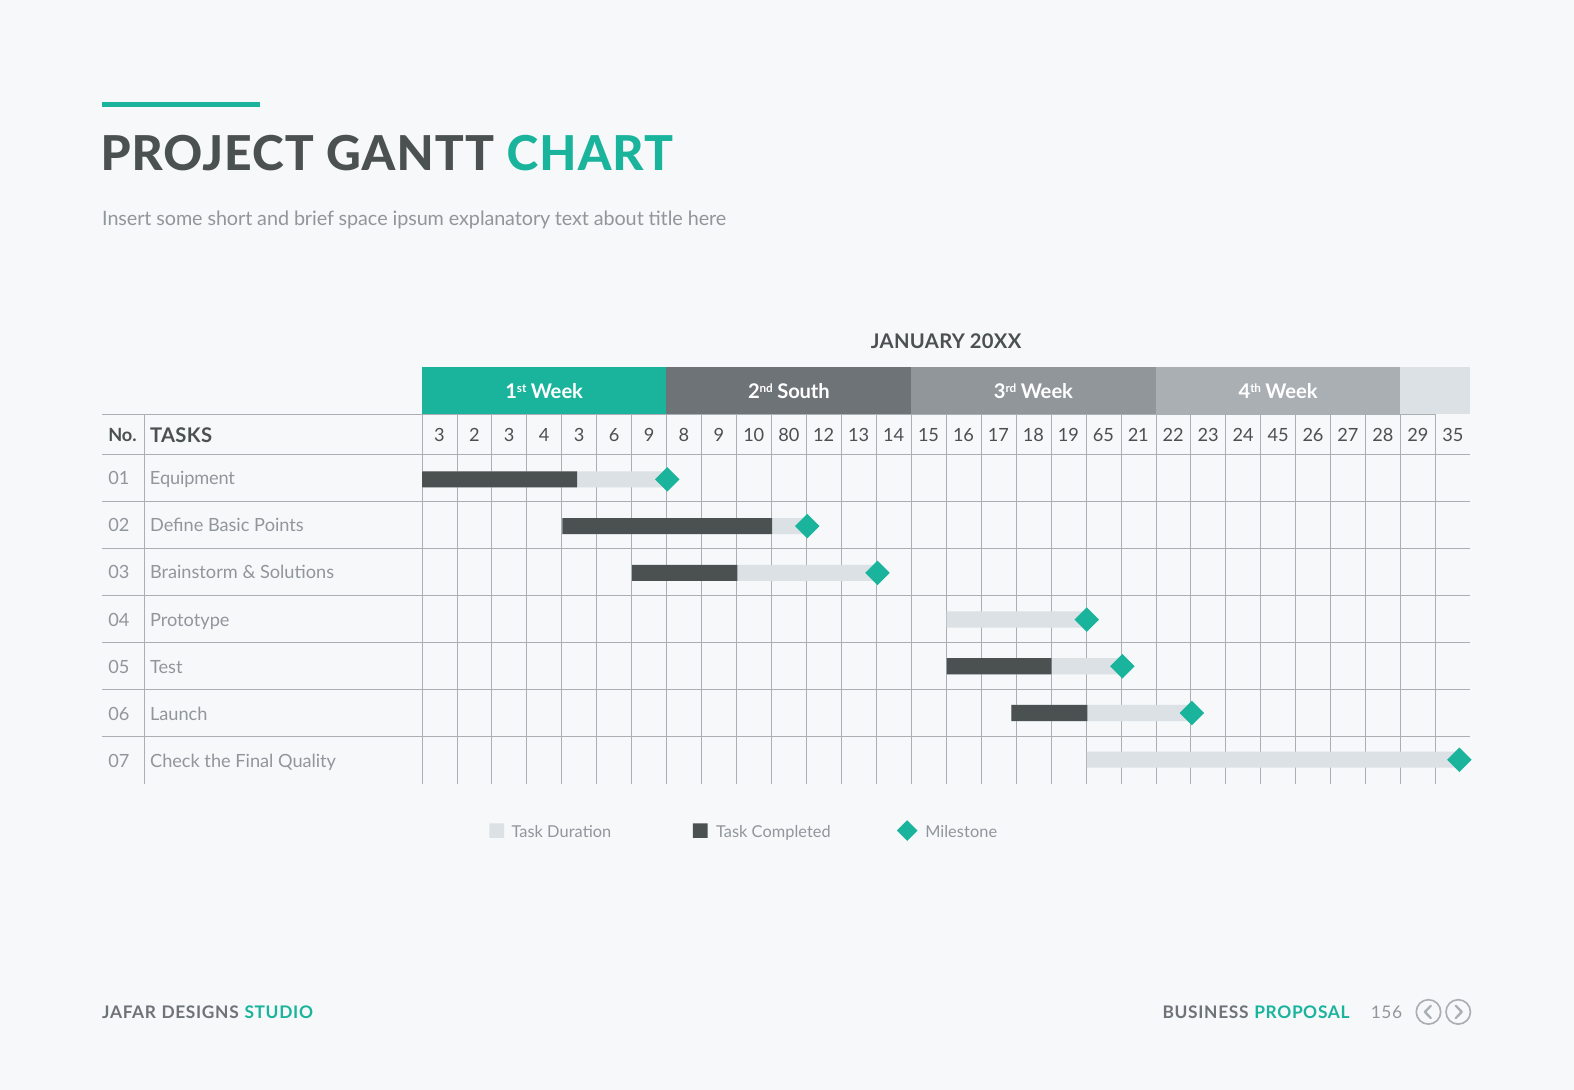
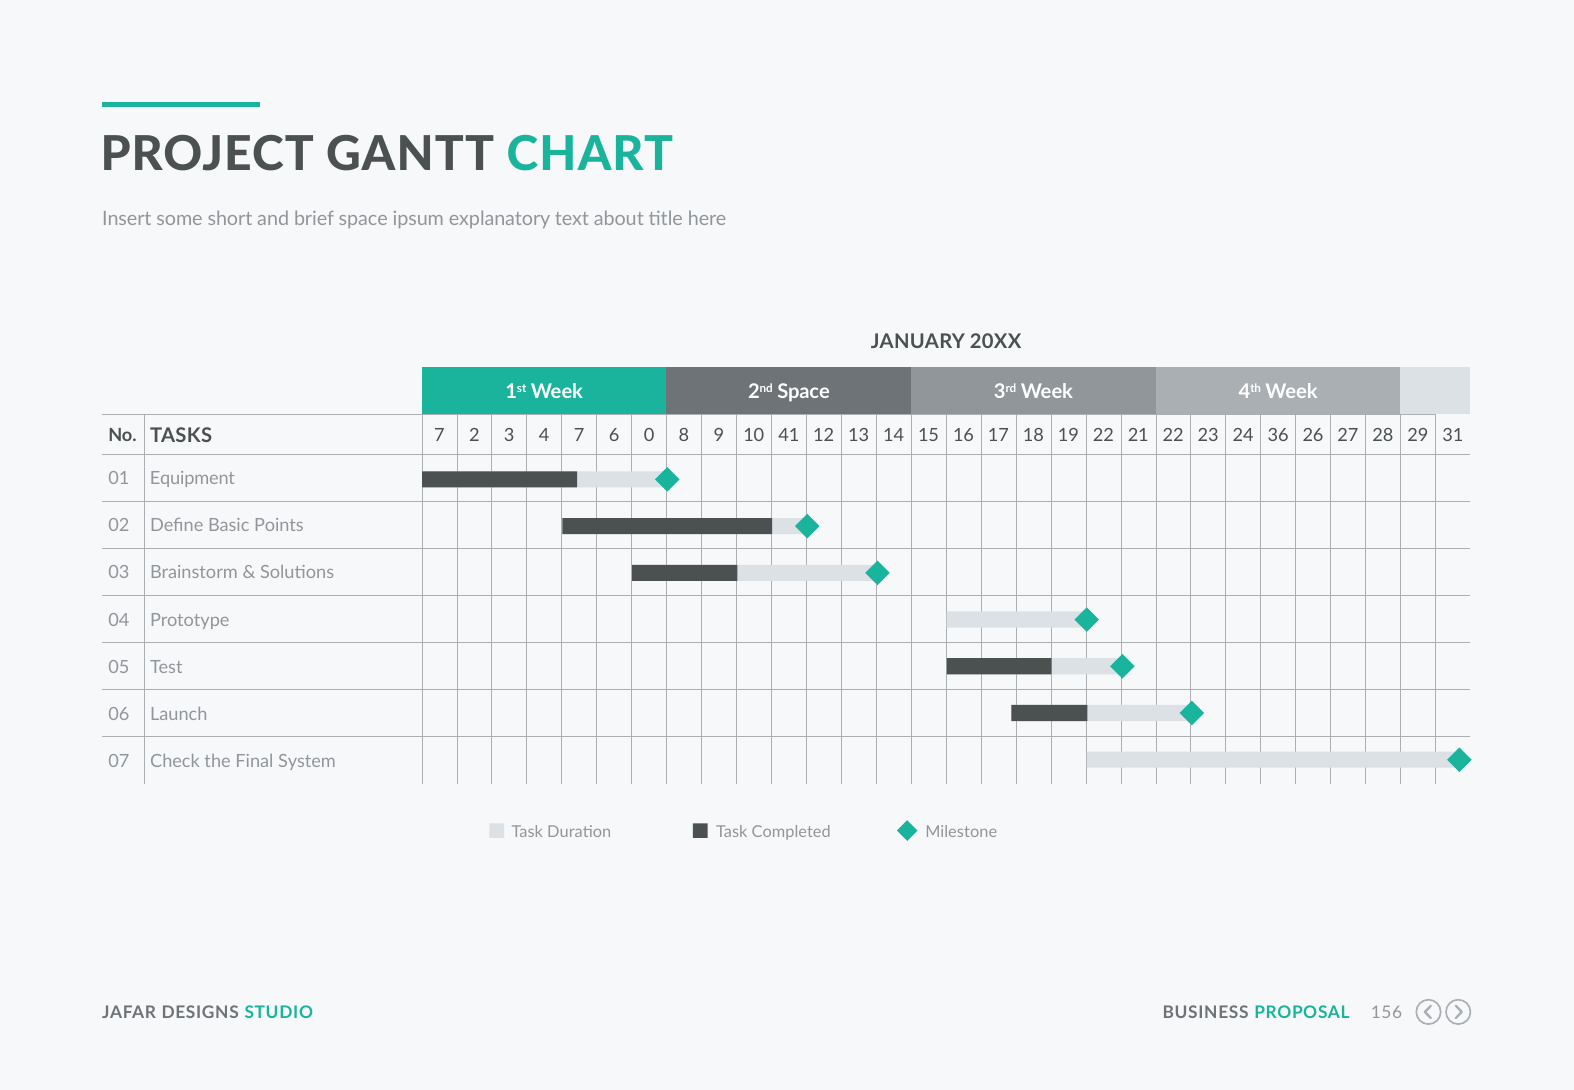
2nd South: South -> Space (804, 392)
TASKS 3: 3 -> 7 (439, 435)
4 3: 3 -> 7 (579, 435)
6 9: 9 -> 0 (649, 435)
80: 80 -> 41 (789, 435)
19 65: 65 -> 22 (1103, 435)
45: 45 -> 36 (1278, 435)
35: 35 -> 31 (1453, 435)
Quality: Quality -> System (307, 761)
